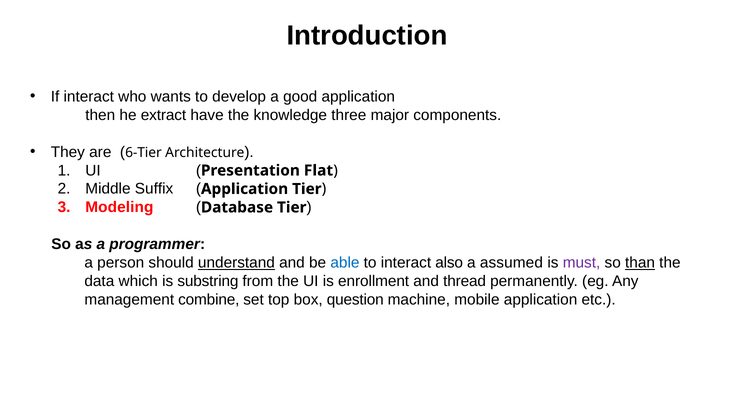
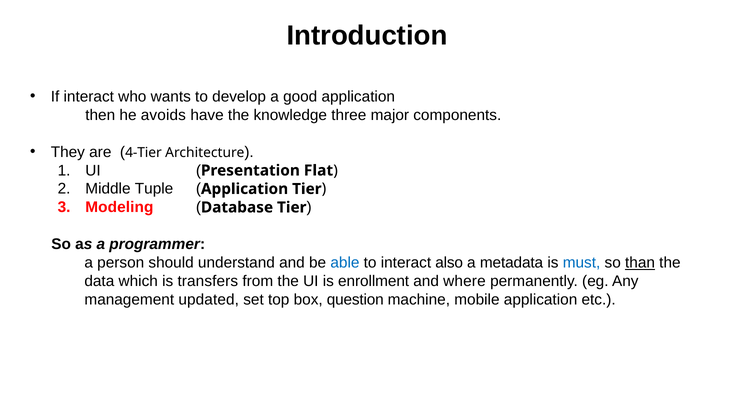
extract: extract -> avoids (163, 115)
6-Tier: 6-Tier -> 4-Tier (143, 152)
Suffix: Suffix -> Tuple (154, 189)
understand underline: present -> none (236, 262)
assumed: assumed -> metadata (512, 262)
must colour: purple -> blue (582, 262)
substring: substring -> transfers (208, 281)
thread: thread -> where (464, 281)
combine: combine -> updated (209, 299)
